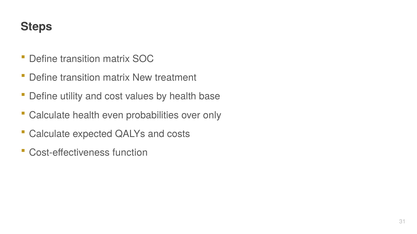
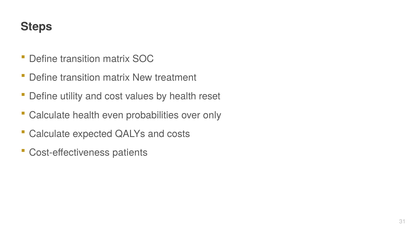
base: base -> reset (210, 97)
function: function -> patients (130, 153)
